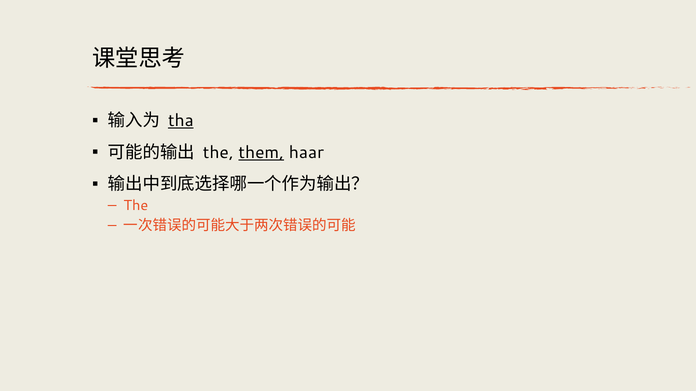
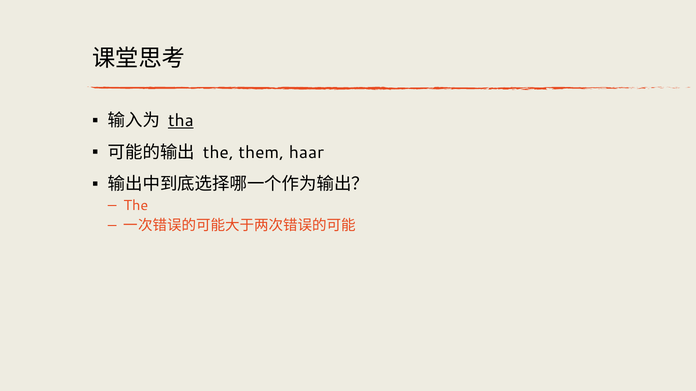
them underline: present -> none (261, 153)
